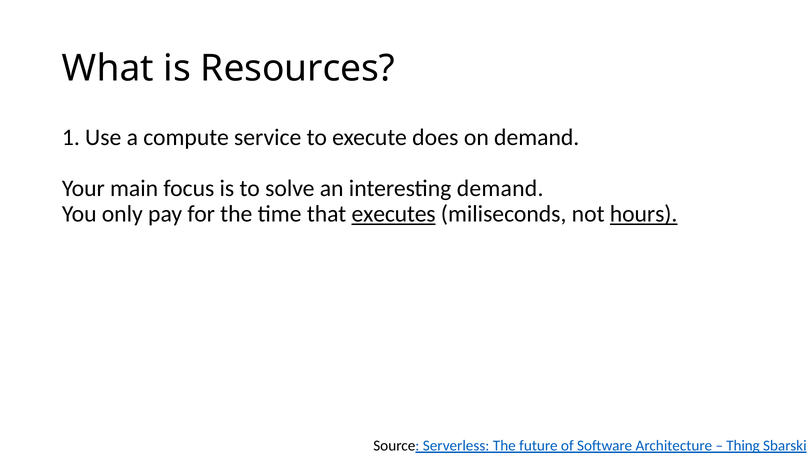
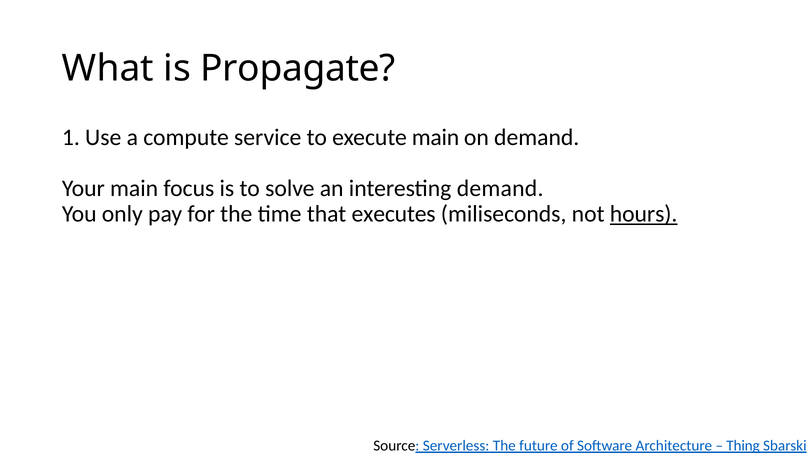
Resources: Resources -> Propagate (298, 68)
execute does: does -> main (436, 137)
executes underline: present -> none (394, 214)
